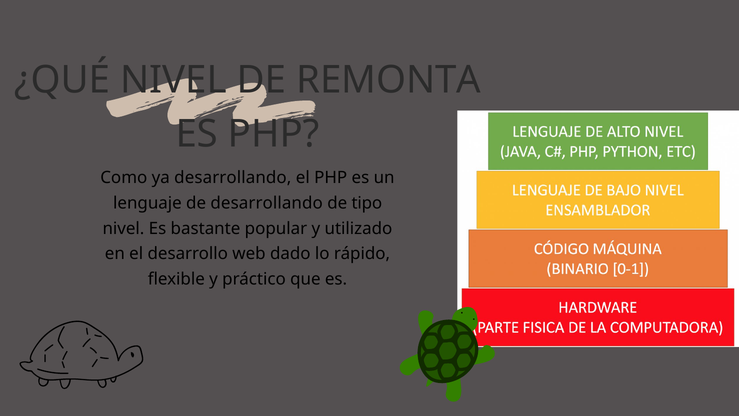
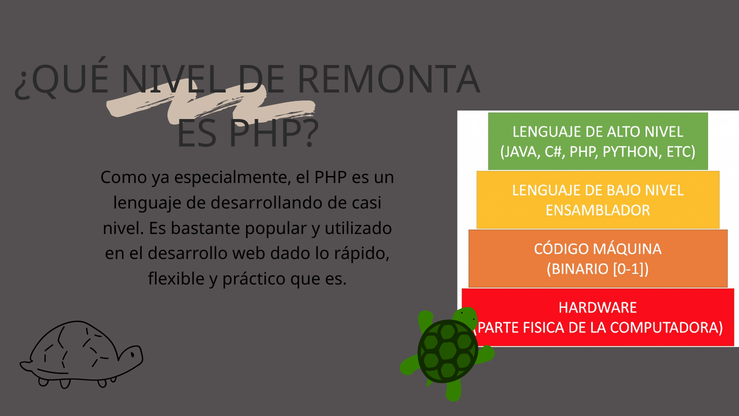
ya desarrollando: desarrollando -> especialmente (233, 177)
tipo: tipo -> casi (367, 203)
